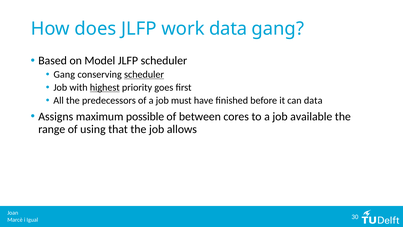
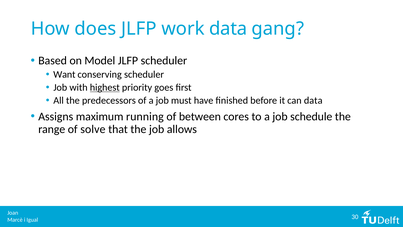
Gang: Gang -> Want (64, 74)
scheduler underline: present -> none (144, 74)
possible: possible -> running (145, 116)
available: available -> schedule (311, 116)
using: using -> solve (93, 129)
